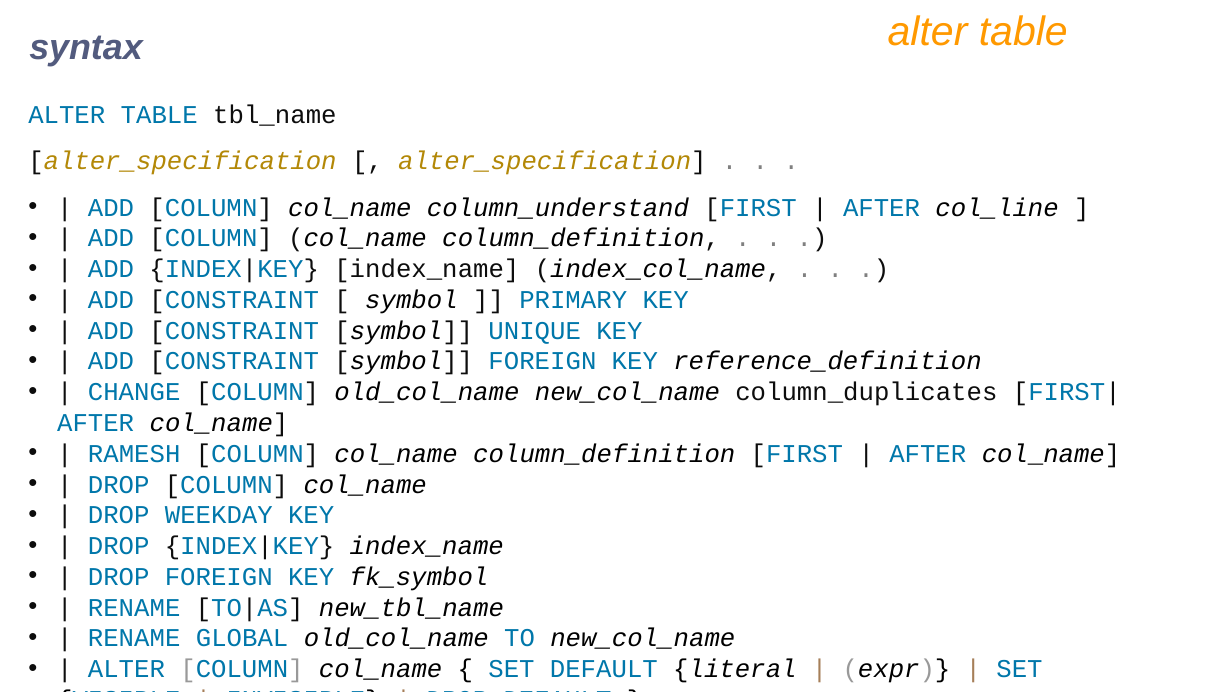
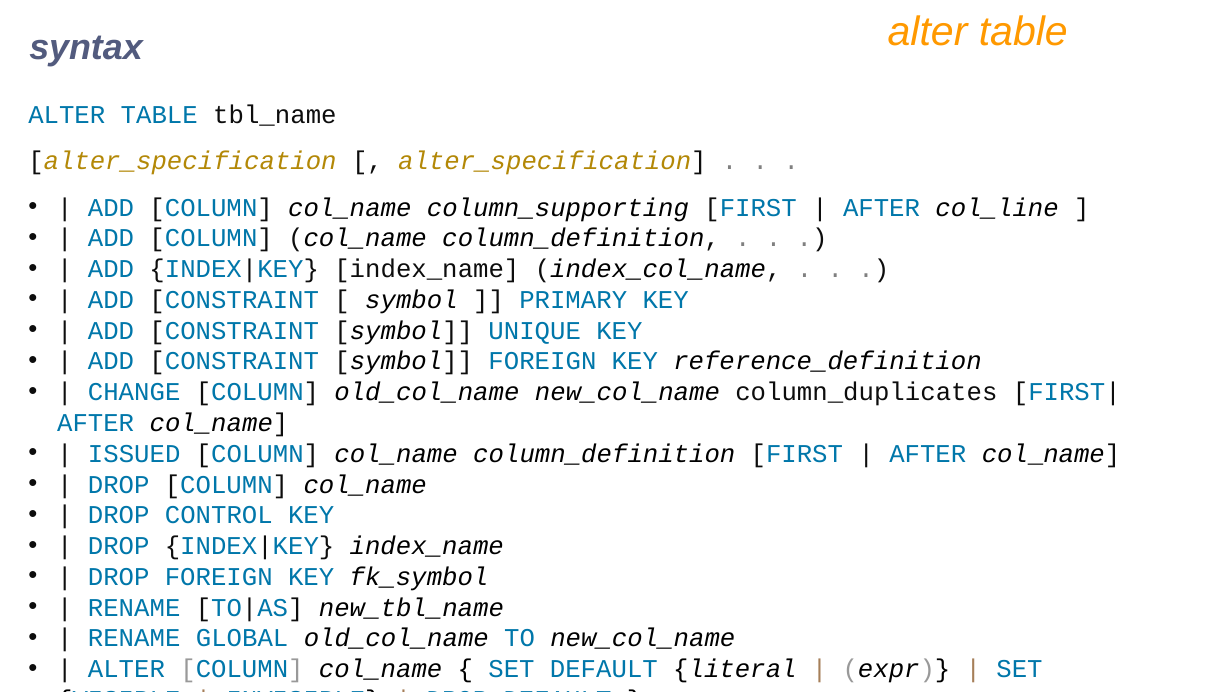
column_understand: column_understand -> column_supporting (558, 208)
RAMESH: RAMESH -> ISSUED (134, 454)
WEEKDAY: WEEKDAY -> CONTROL (219, 516)
